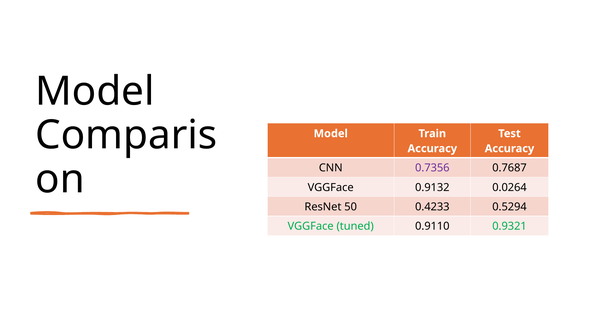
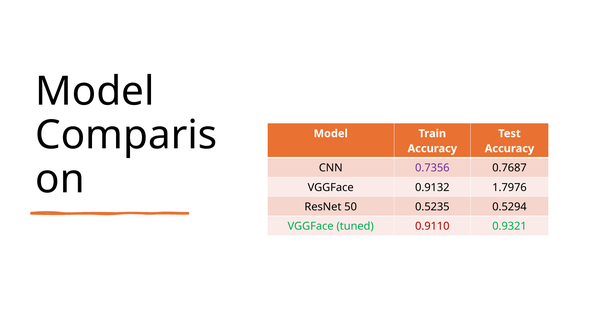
0.0264: 0.0264 -> 1.7976 (509, 188)
0.4233: 0.4233 -> 0.5235 (432, 207)
0.9110 colour: black -> red (432, 227)
